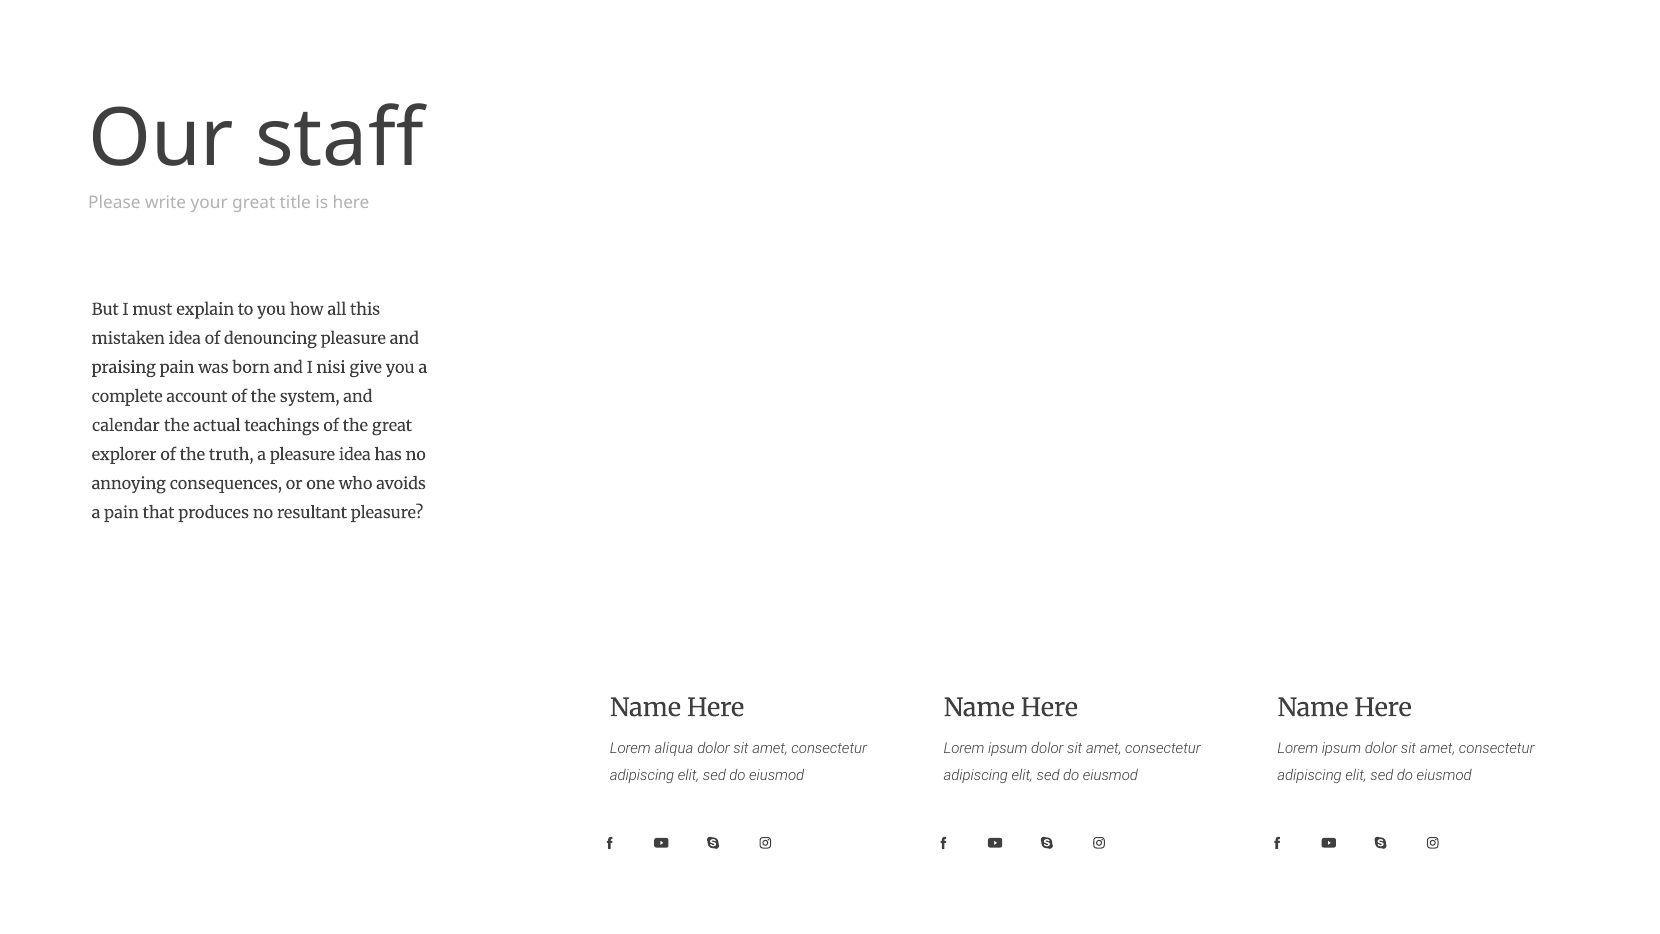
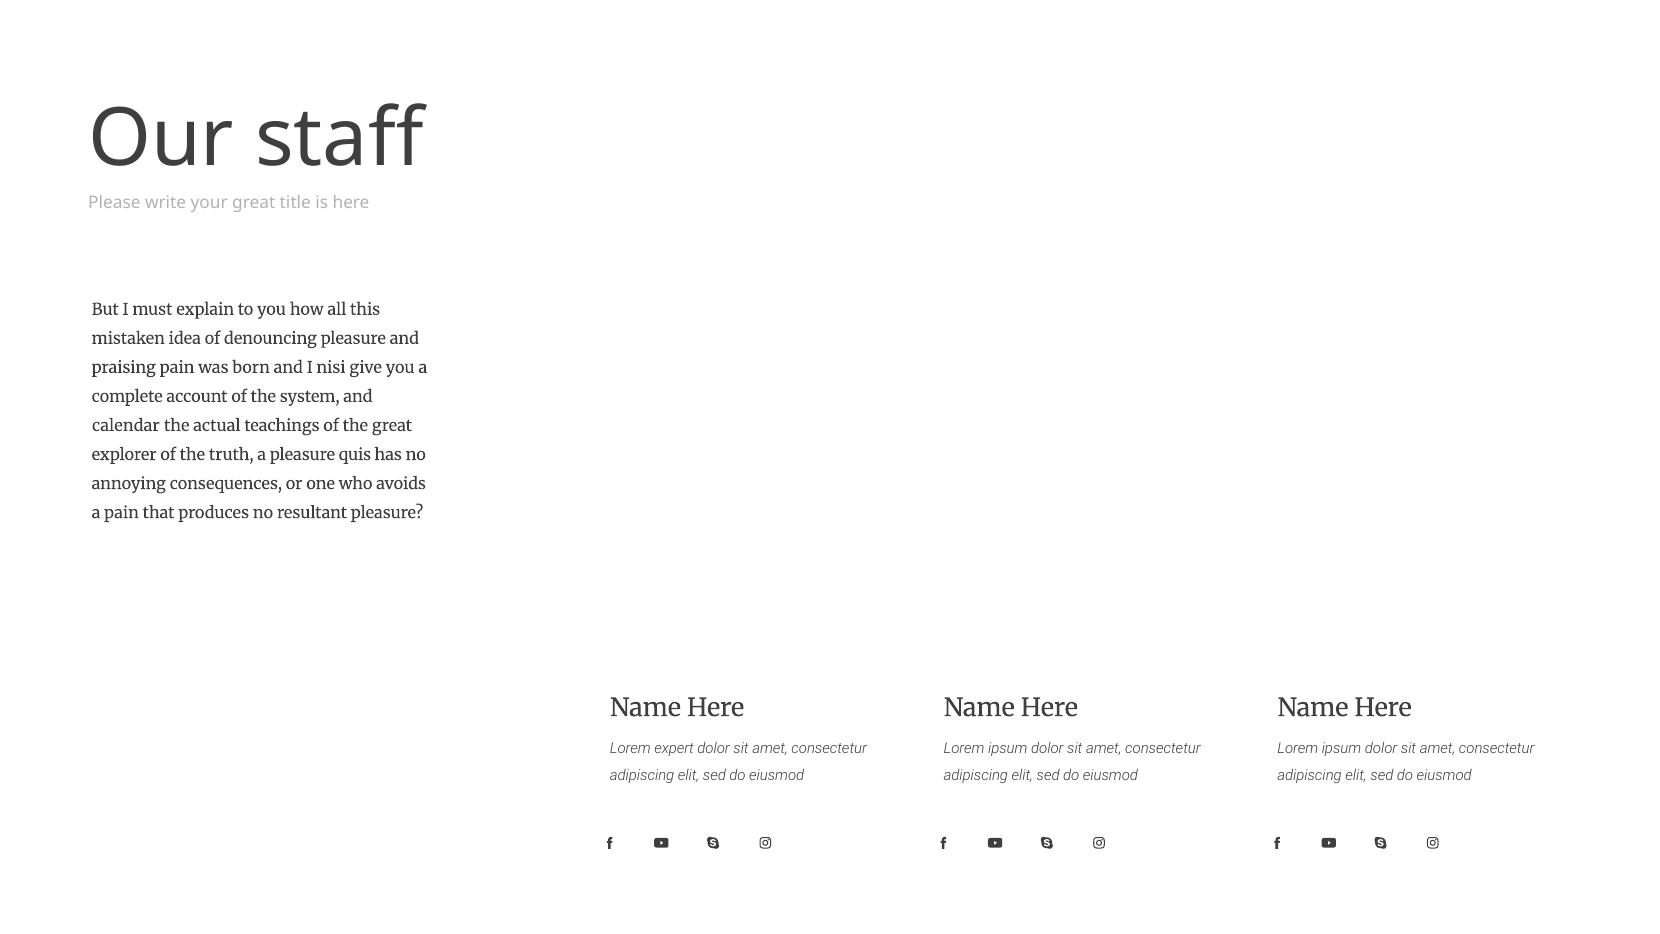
pleasure idea: idea -> quis (355, 455)
aliqua: aliqua -> expert (674, 749)
